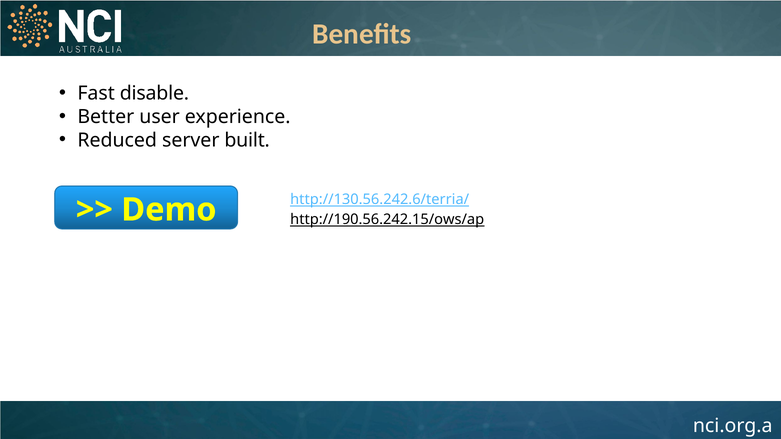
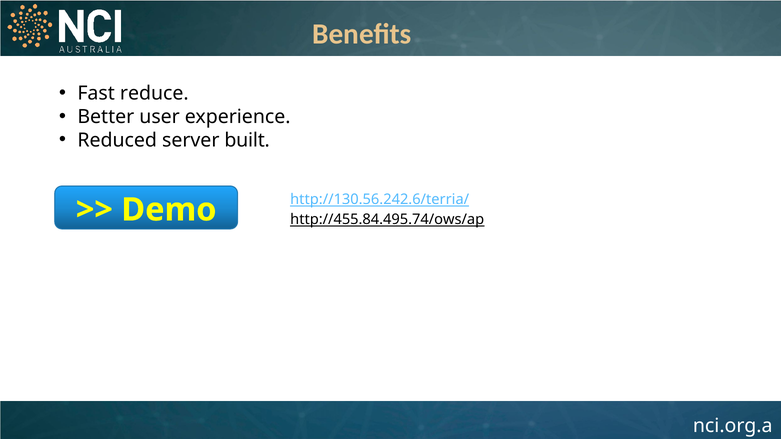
disable: disable -> reduce (154, 93)
http://190.56.242.15/ows/ap: http://190.56.242.15/ows/ap -> http://455.84.495.74/ows/ap (387, 220)
